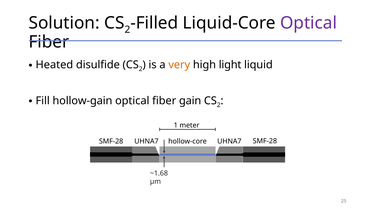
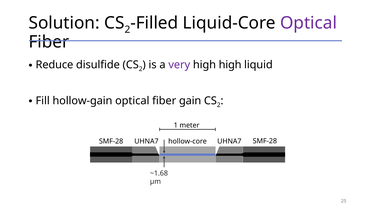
Heated: Heated -> Reduce (54, 65)
very colour: orange -> purple (179, 65)
high light: light -> high (230, 65)
